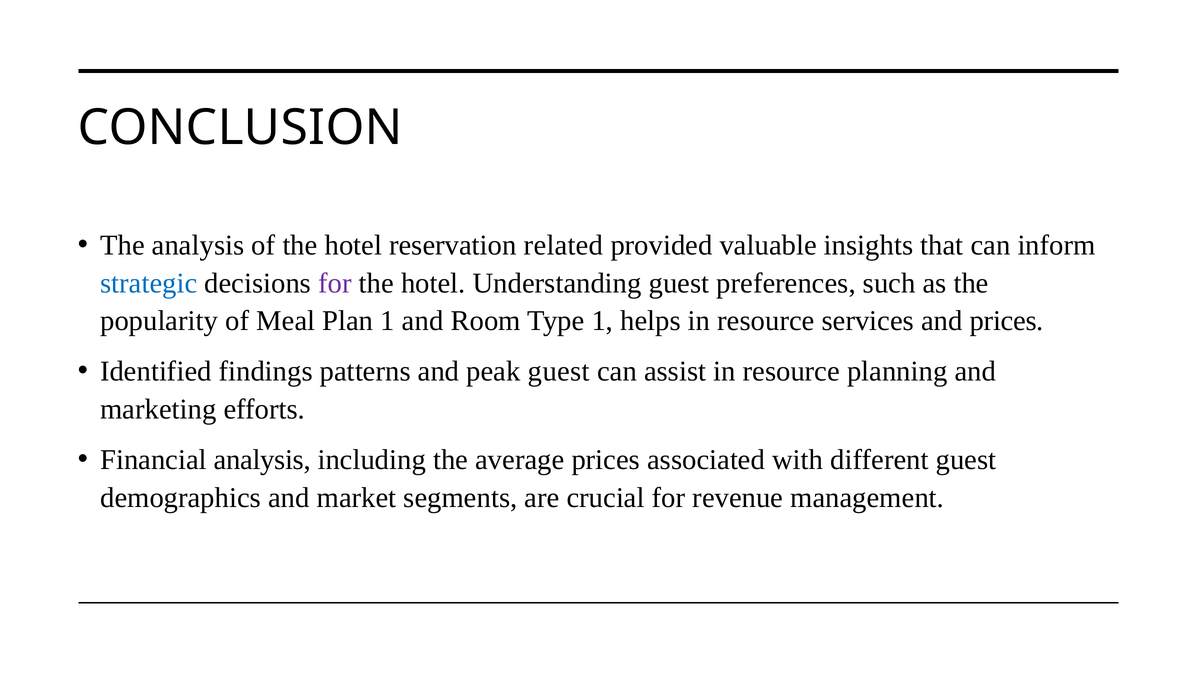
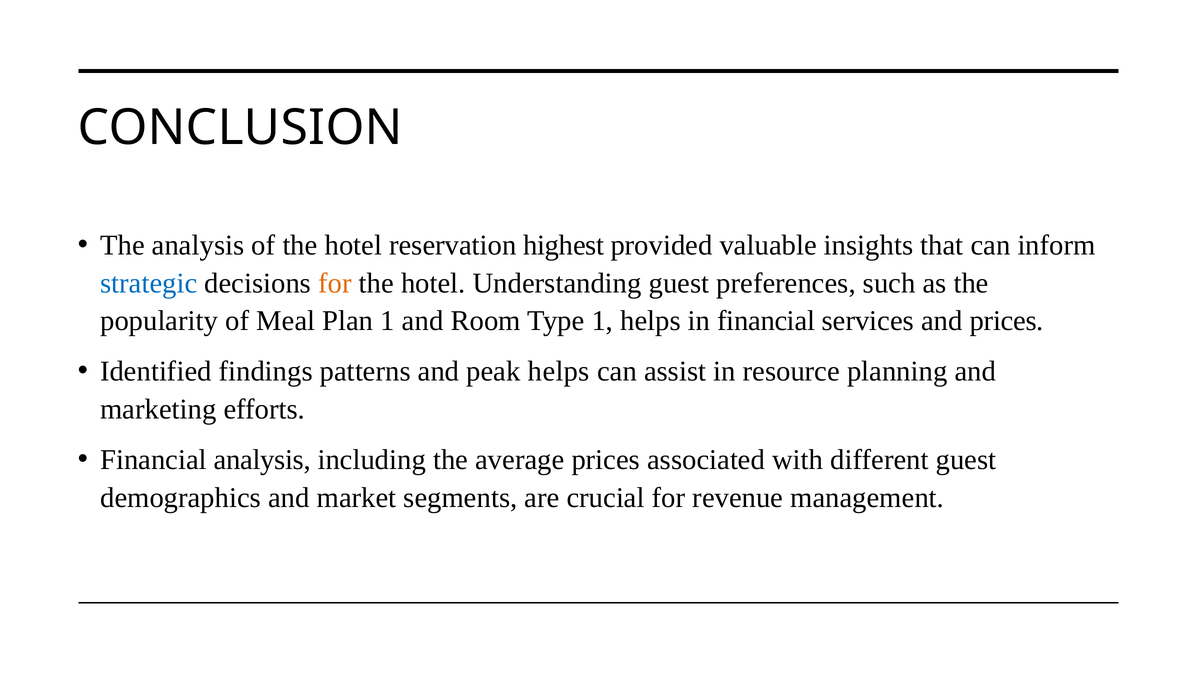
related: related -> highest (564, 245)
for colour: purple -> orange (335, 283)
helps in resource: resource -> financial (766, 321)
peak guest: guest -> helps (559, 372)
